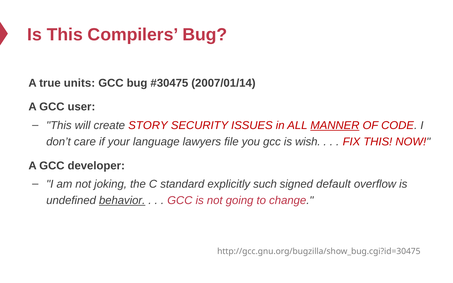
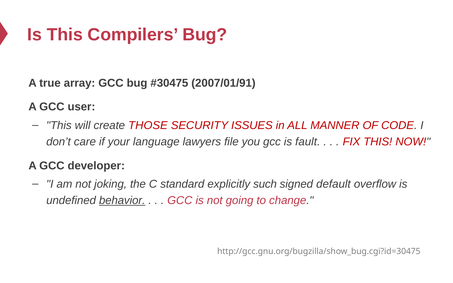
units: units -> array (80, 83)
2007/01/14: 2007/01/14 -> 2007/01/91 (223, 83)
STORY: STORY -> THOSE (148, 126)
MANNER underline: present -> none (335, 126)
wish: wish -> fault (308, 142)
